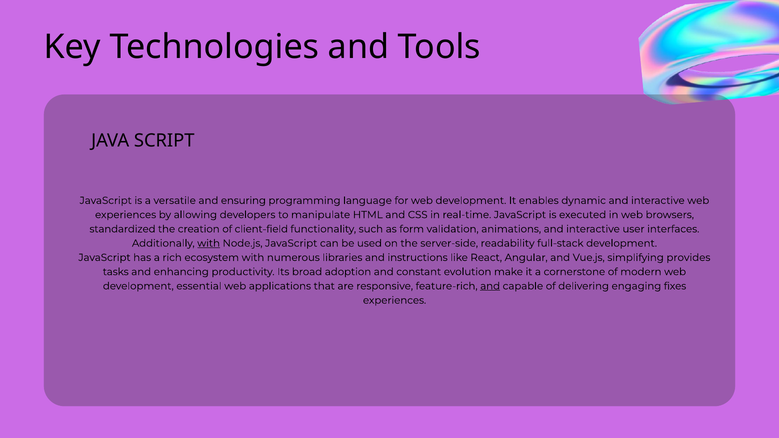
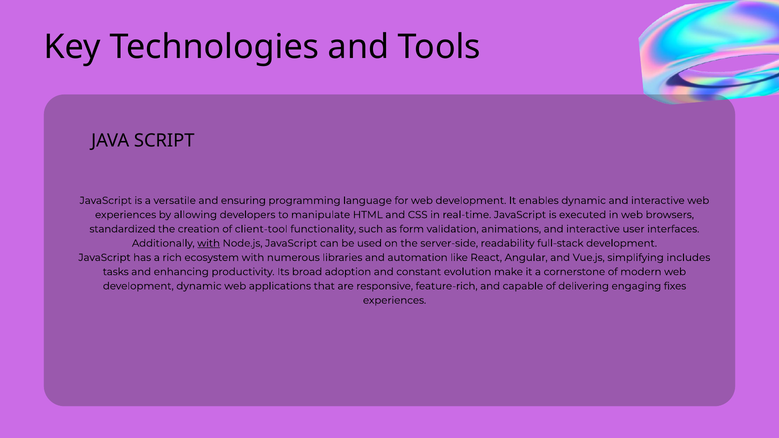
client-field: client-field -> client-tool (261, 229)
instructions: instructions -> automation (418, 258)
provides: provides -> includes (688, 258)
development essential: essential -> dynamic (199, 286)
and underline: present -> none (490, 286)
